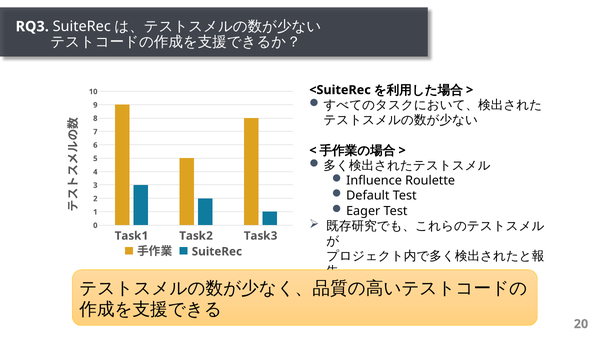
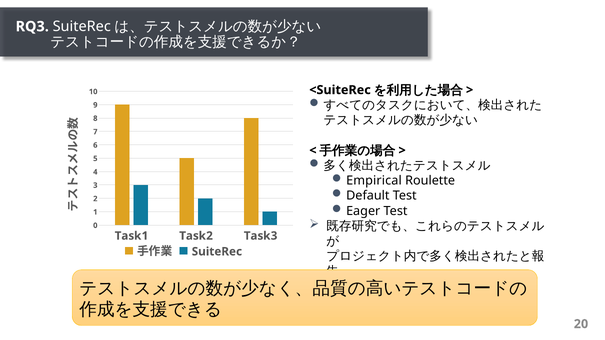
Inﬂuence: Inﬂuence -> Empirical (374, 181)
